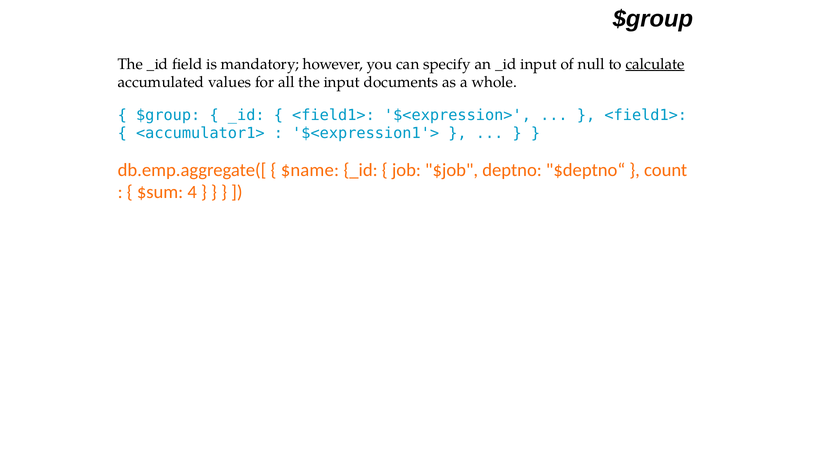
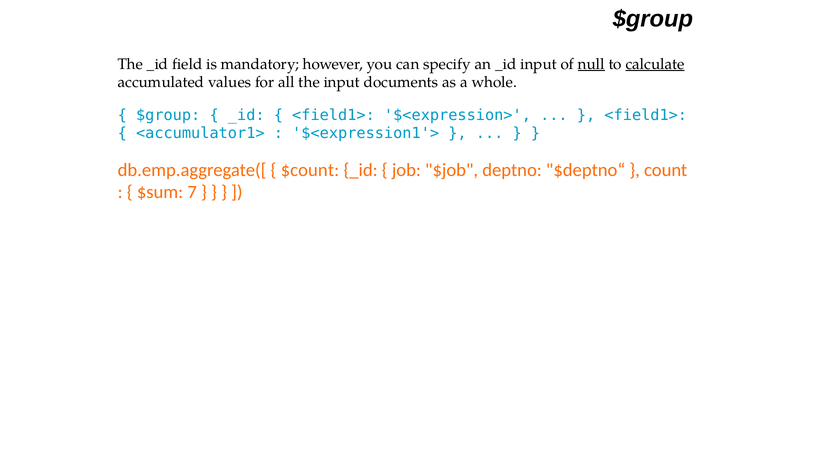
null underline: none -> present (591, 64)
$name: $name -> $count (310, 170)
4: 4 -> 7 (192, 192)
